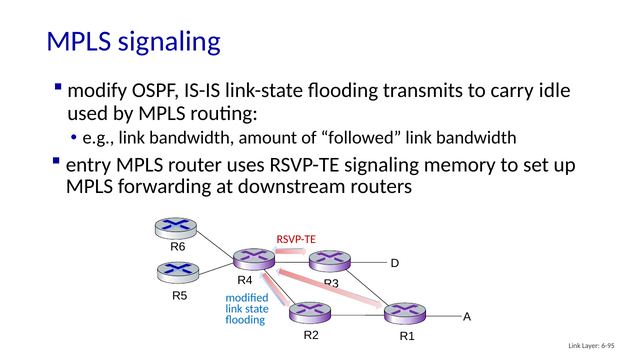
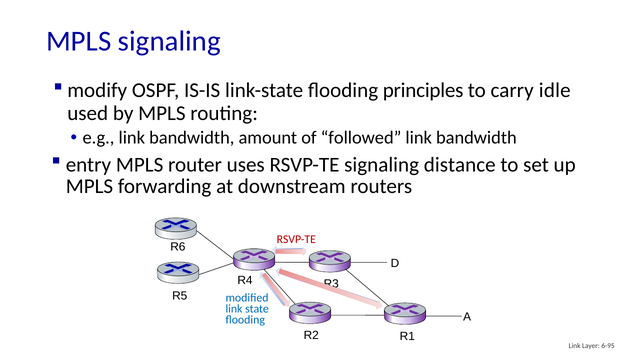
transmits: transmits -> principles (423, 91)
memory: memory -> distance (460, 165)
